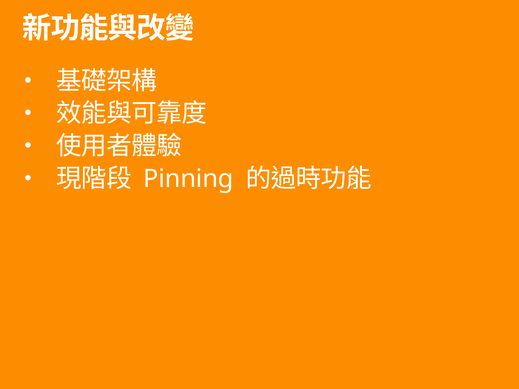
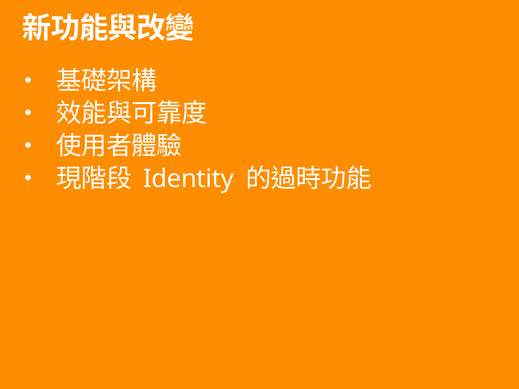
Pinning: Pinning -> Identity (188, 179)
